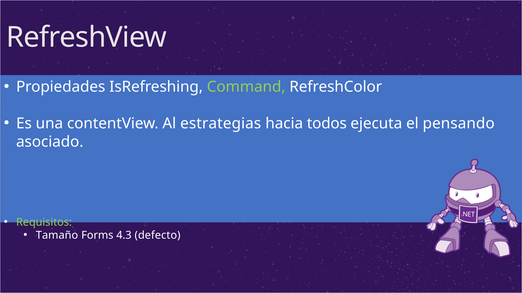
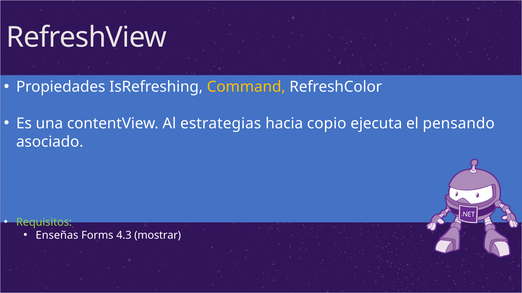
Command colour: light green -> yellow (246, 87)
todos: todos -> copio (327, 124)
Tamaño: Tamaño -> Enseñas (57, 236)
defecto: defecto -> mostrar (158, 236)
